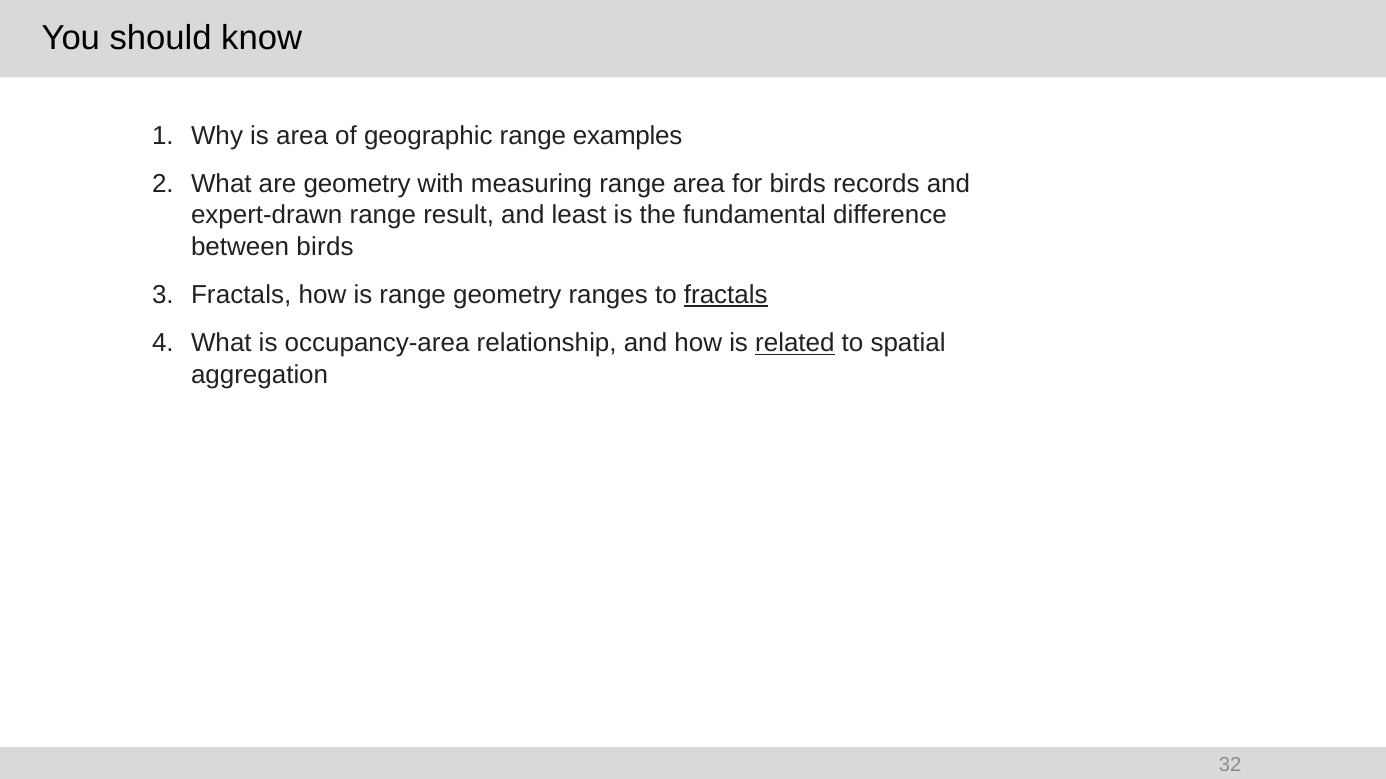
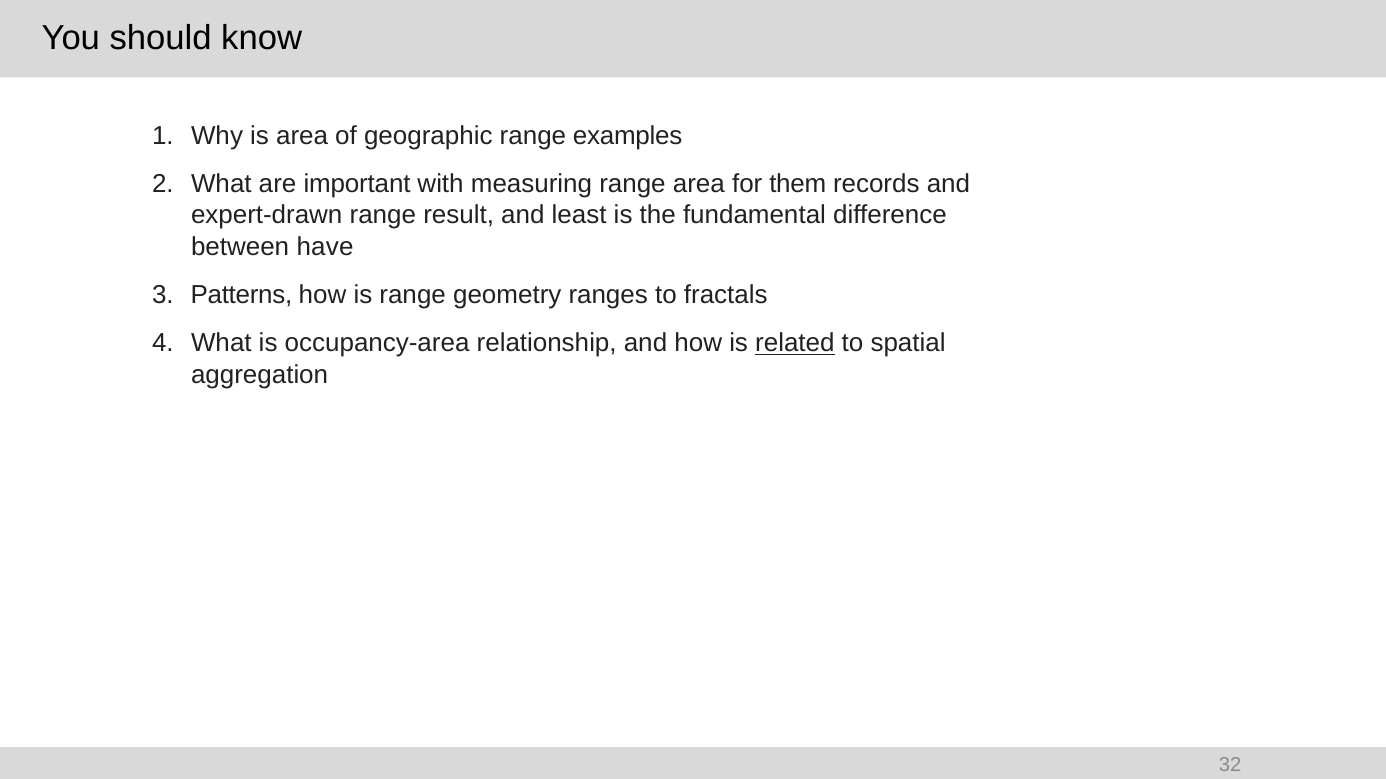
are geometry: geometry -> important (357, 184)
for birds: birds -> them (798, 184)
between birds: birds -> have (325, 247)
Fractals: Fractals -> Patterns (241, 295)
fractals underline: present -> none (726, 295)
